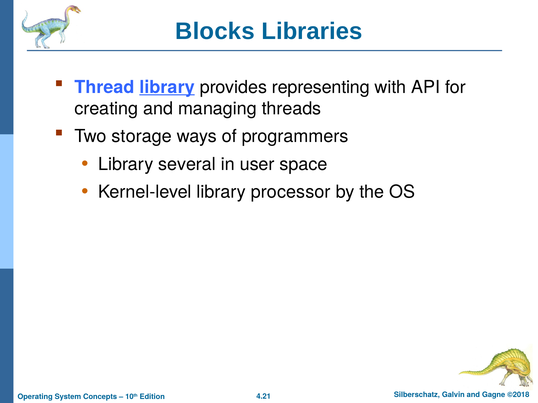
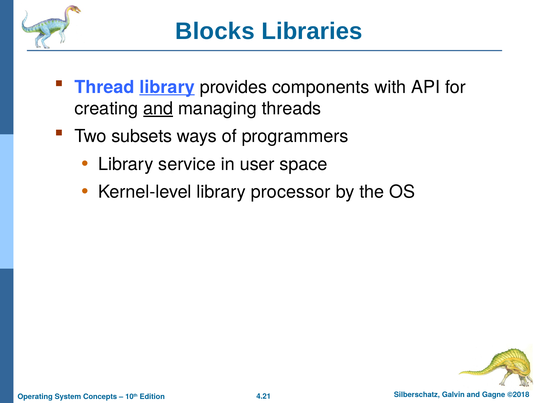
representing: representing -> components (321, 87)
and underline: none -> present (158, 109)
storage: storage -> subsets (142, 137)
several: several -> service (187, 164)
